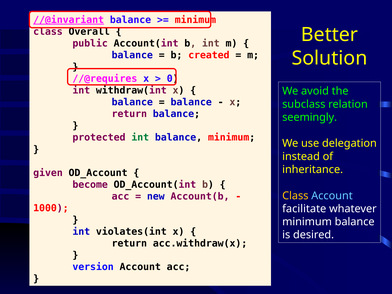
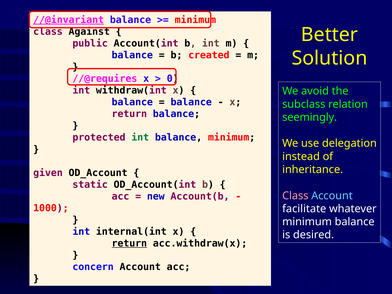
Overall: Overall -> Against (89, 32)
become: become -> static (90, 185)
Class colour: yellow -> pink (295, 196)
violates(int: violates(int -> internal(int (131, 232)
return underline: none -> present (129, 243)
version: version -> concern (93, 267)
